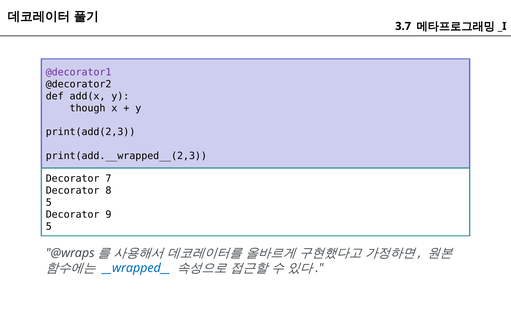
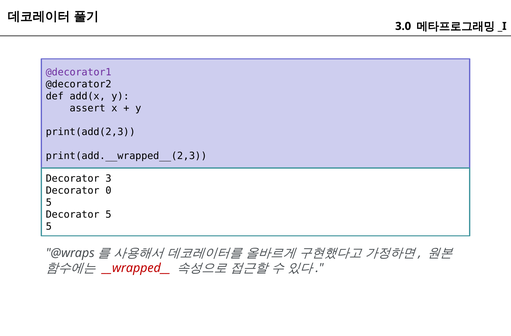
3.7: 3.7 -> 3.0 (403, 26)
though: though -> assert (88, 108)
7: 7 -> 3 (108, 179)
8: 8 -> 0 (108, 190)
Decorator 9: 9 -> 5 (108, 214)
__wrapped__ colour: blue -> red (136, 268)
